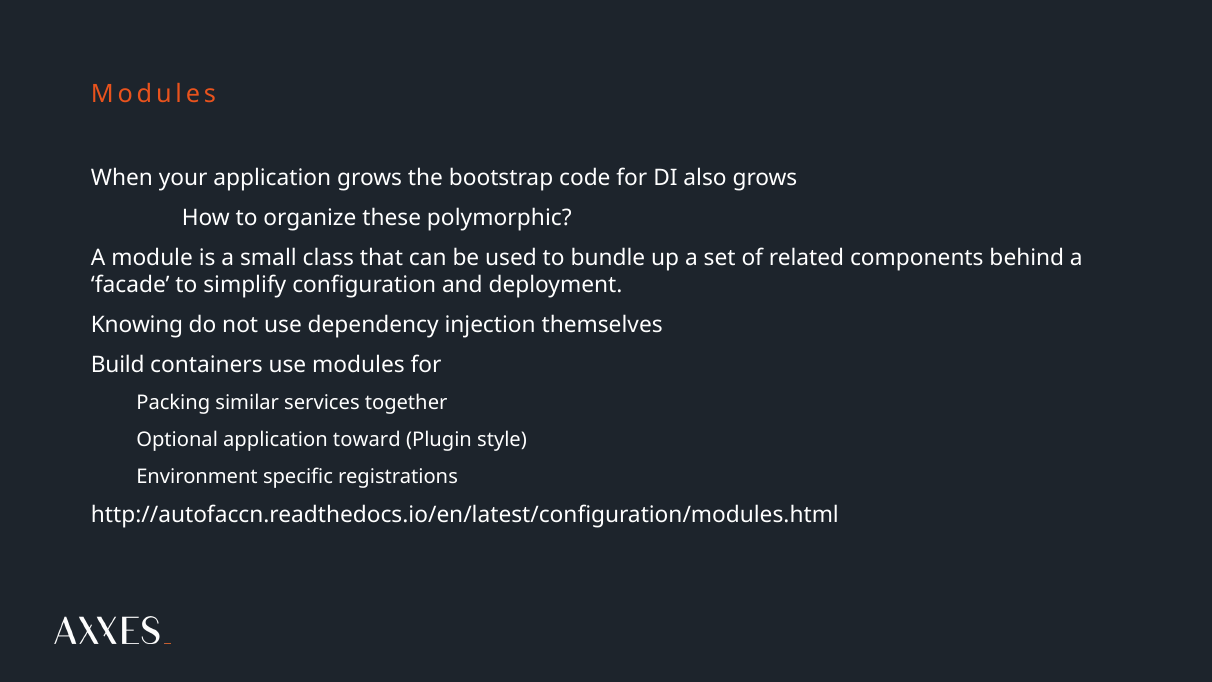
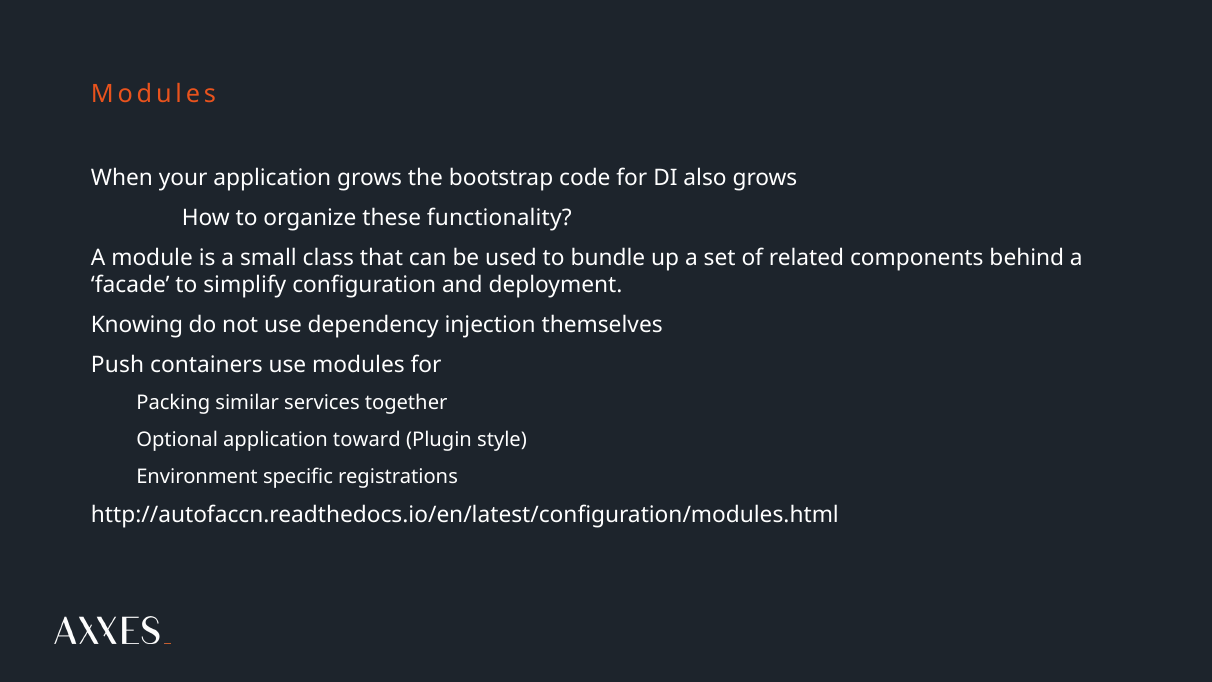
polymorphic: polymorphic -> functionality (499, 218)
Build: Build -> Push (118, 365)
